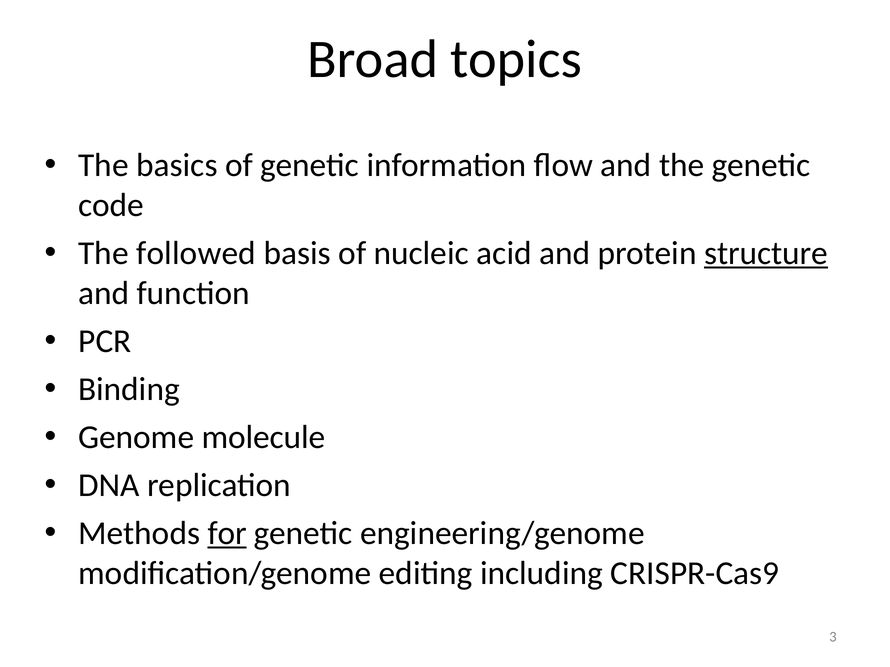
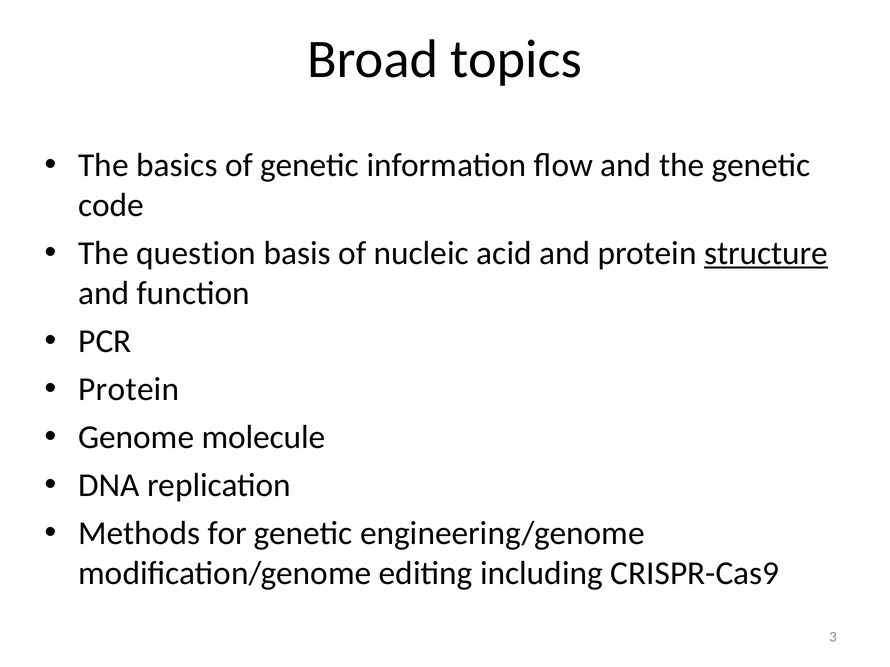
followed: followed -> question (196, 254)
Binding: Binding -> Protein (129, 390)
for underline: present -> none (227, 534)
